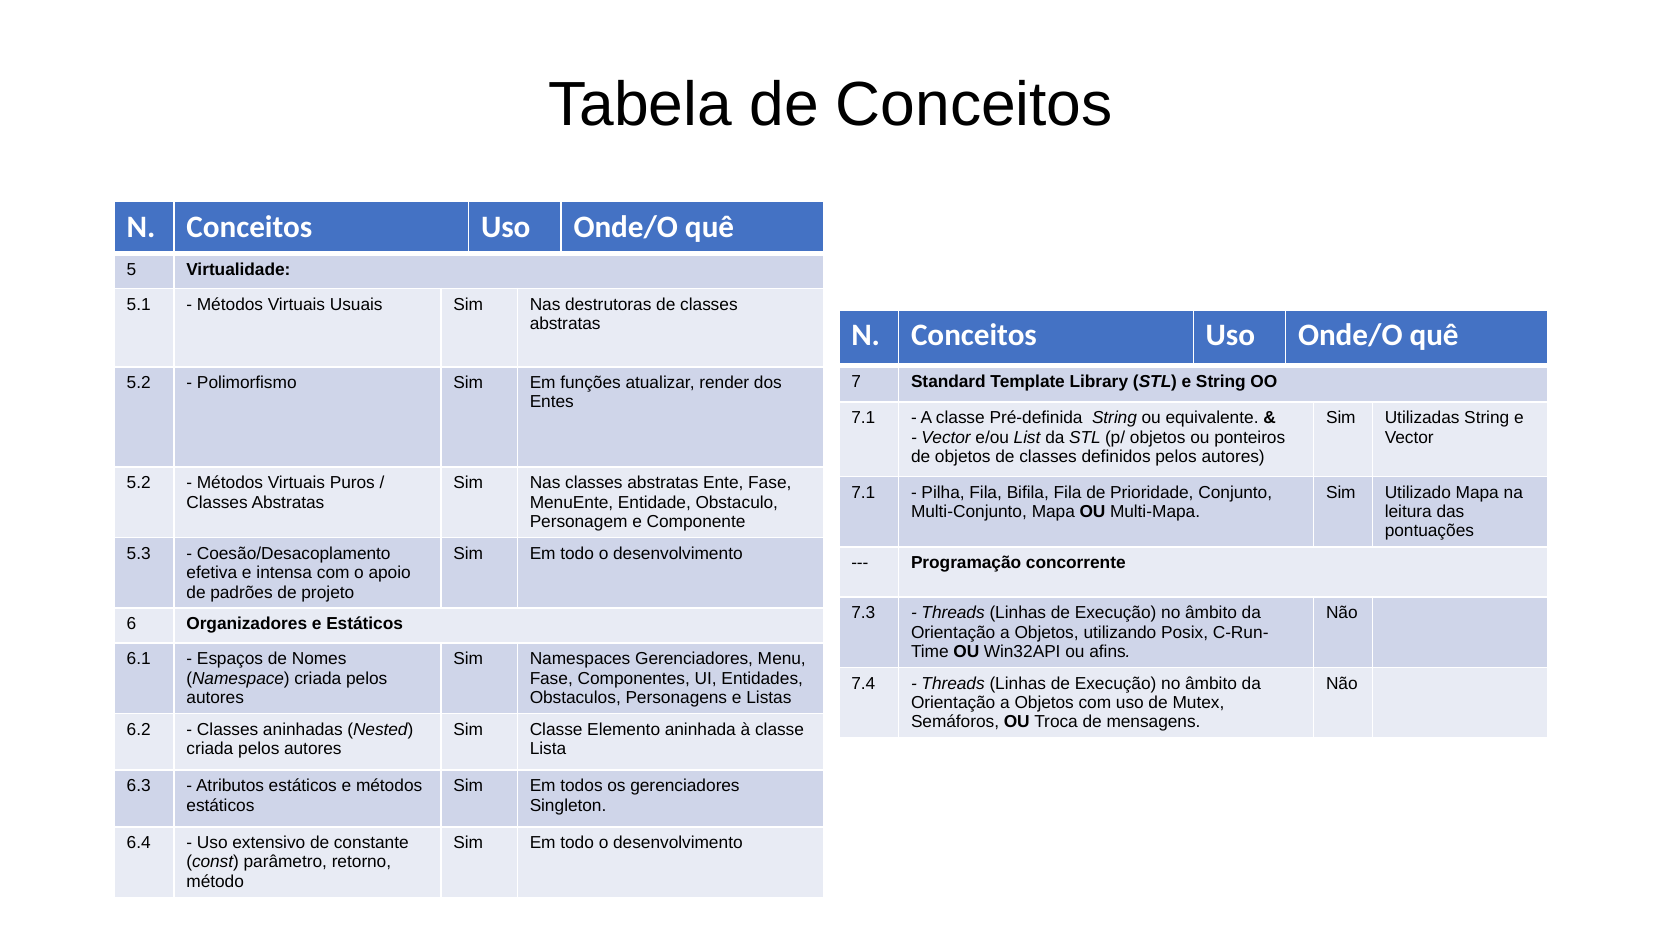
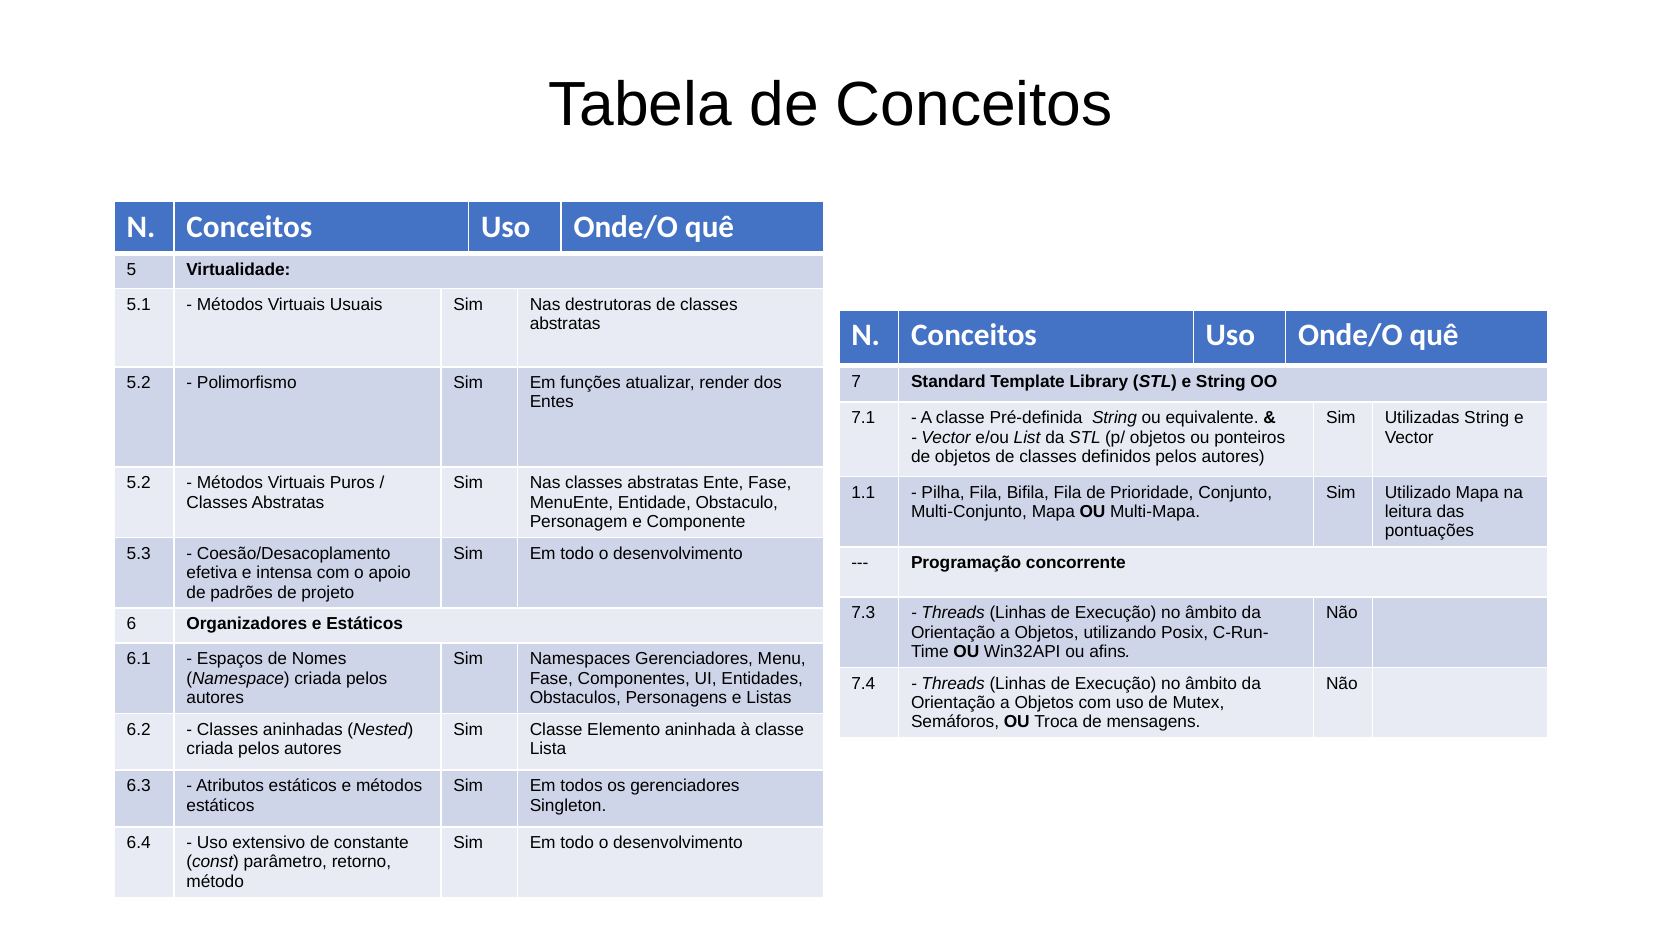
7.1: 7.1 -> 1.1 (863, 492)
